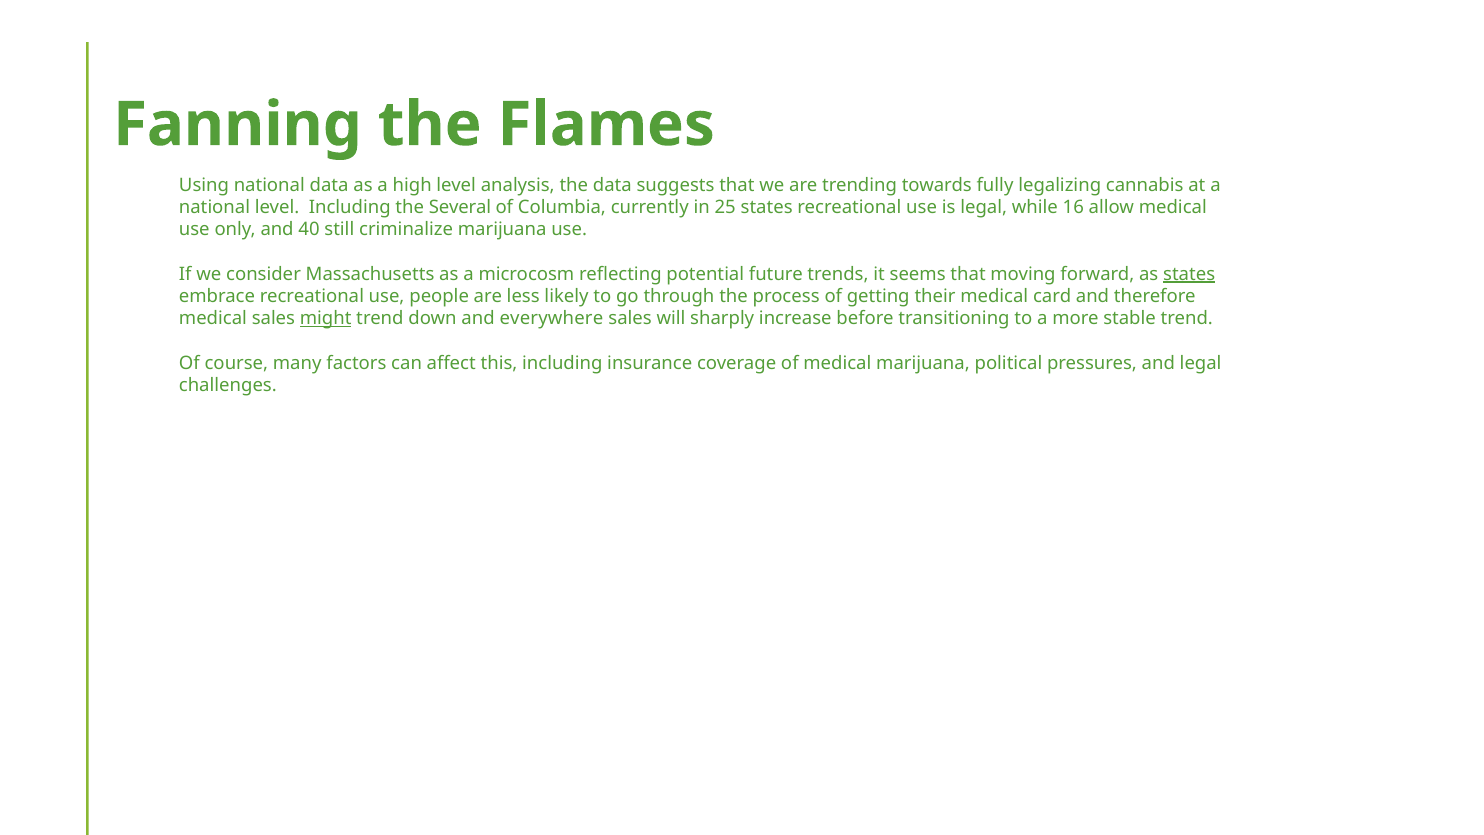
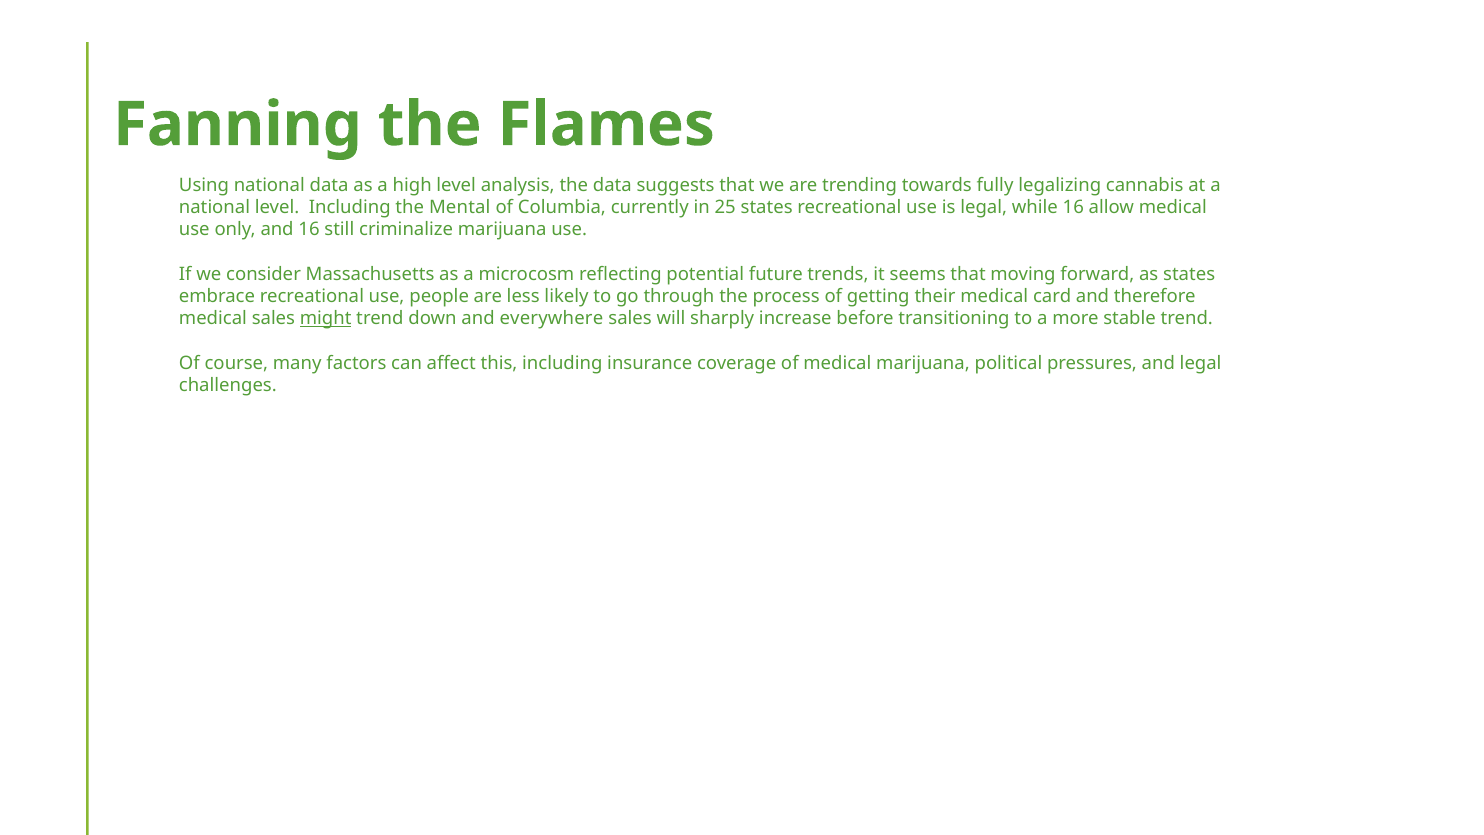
Several: Several -> Mental (460, 207)
and 40: 40 -> 16 (309, 229)
states underline: present -> none (1189, 274)
